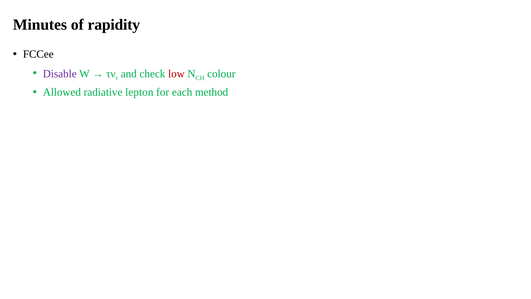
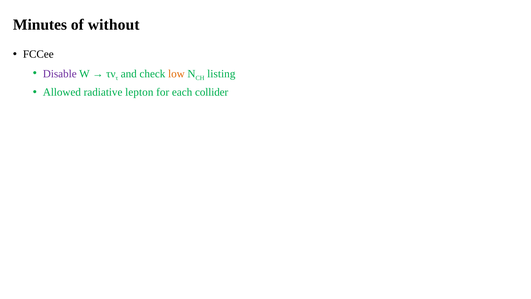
rapidity: rapidity -> without (114, 25)
low colour: red -> orange (176, 74)
colour: colour -> listing (221, 74)
method: method -> collider (212, 92)
